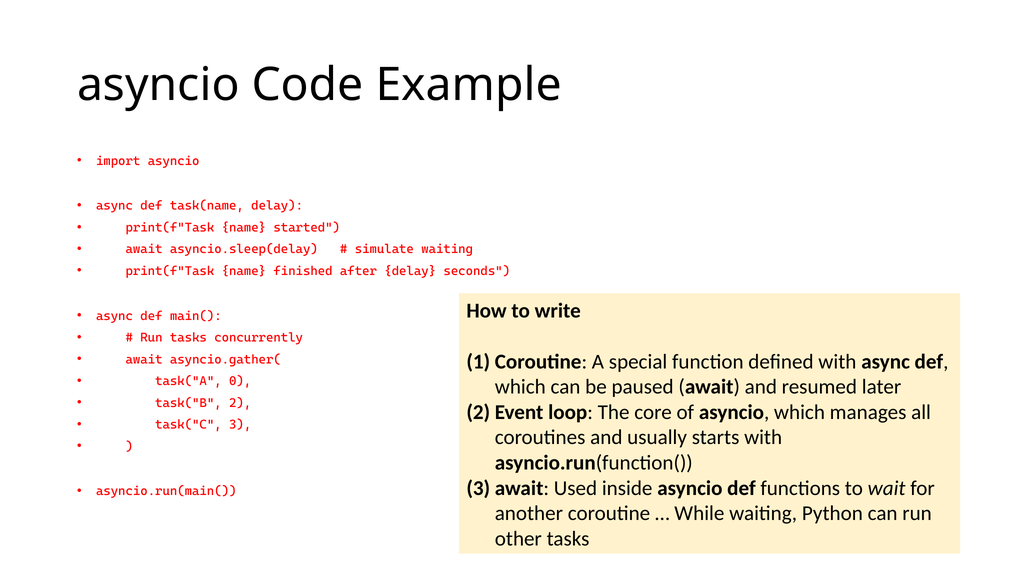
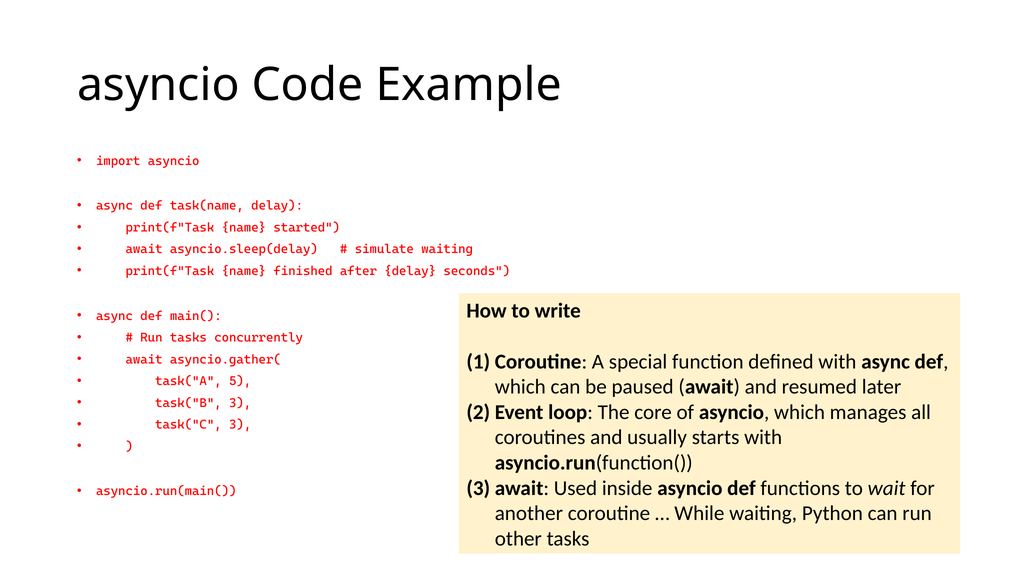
0: 0 -> 5 (240, 381)
task("B 2: 2 -> 3 (240, 403)
